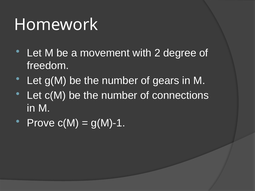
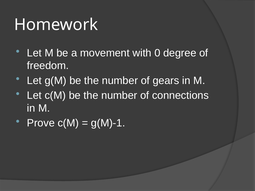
2: 2 -> 0 (157, 53)
